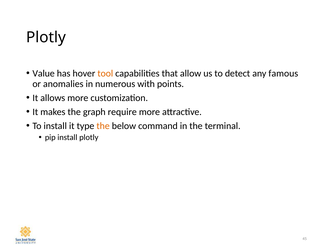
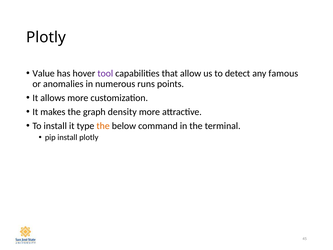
tool colour: orange -> purple (105, 73)
with: with -> runs (146, 84)
require: require -> density (122, 112)
